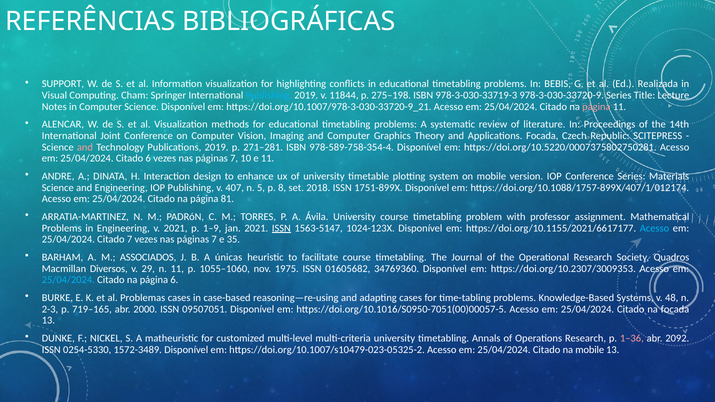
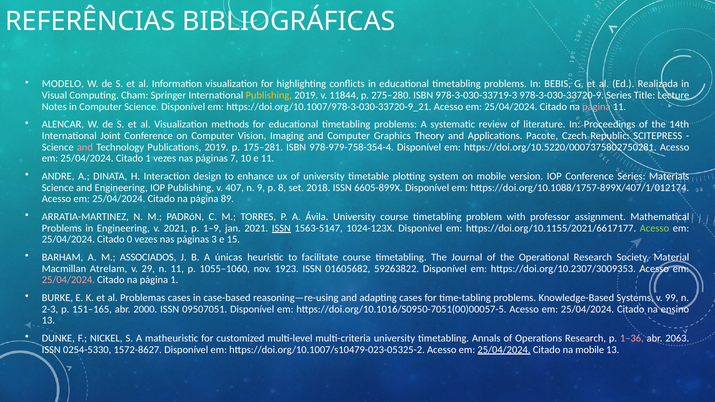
SUPPORT: SUPPORT -> MODELO (63, 84)
Publishing colour: light blue -> yellow (269, 95)
275–198: 275–198 -> 275–280 (391, 95)
Applications Focada: Focada -> Pacote (542, 136)
271–281: 271–281 -> 175–281 (263, 147)
978-589-758-354-4: 978-589-758-354-4 -> 978-979-758-354-4 (352, 147)
Citado 6: 6 -> 1 (148, 158)
5: 5 -> 9 (261, 188)
1751-899X: 1751-899X -> 6605-899X (378, 188)
81: 81 -> 89 (227, 199)
Acesso colour: light blue -> light green (654, 228)
Citado 7: 7 -> 0 (130, 239)
7: 7 -> 3 (214, 239)
35: 35 -> 15 (233, 239)
Quadros: Quadros -> Material (671, 257)
Diversos: Diversos -> Atrelam (109, 269)
1975: 1975 -> 1923 (287, 269)
34769360: 34769360 -> 59263822 (397, 269)
25/04/2024 colour: light blue -> pink (68, 280)
página 6: 6 -> 1 (174, 280)
48: 48 -> 99 (672, 298)
719–165: 719–165 -> 151–165 (92, 309)
na focada: focada -> ensino (675, 309)
2092: 2092 -> 2063 (677, 338)
1572-3489: 1572-3489 -> 1572-8627 (138, 350)
25/04/2024 underline: none -> present (504, 350)
